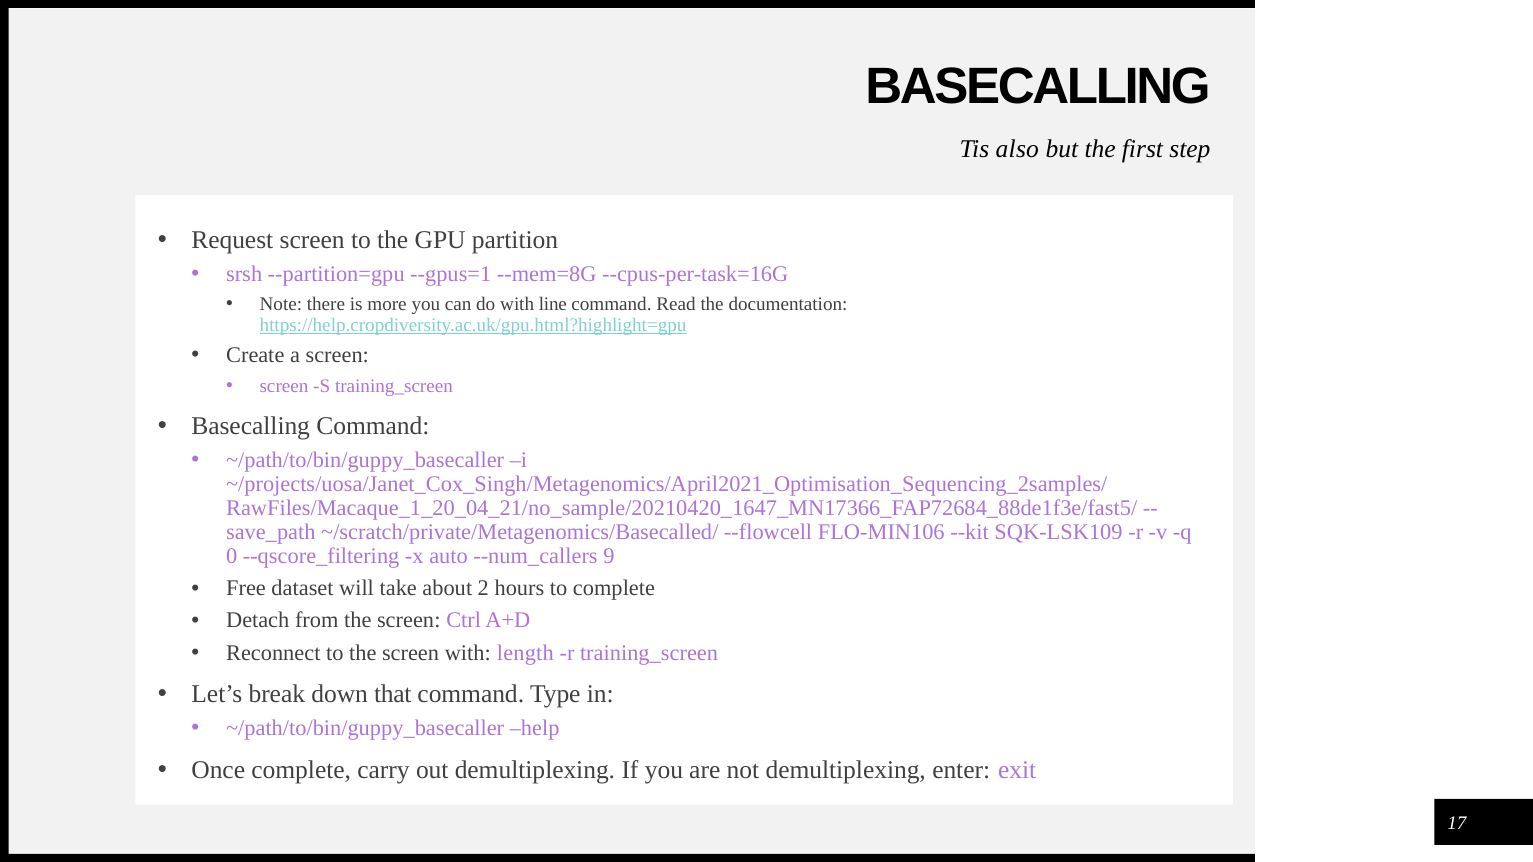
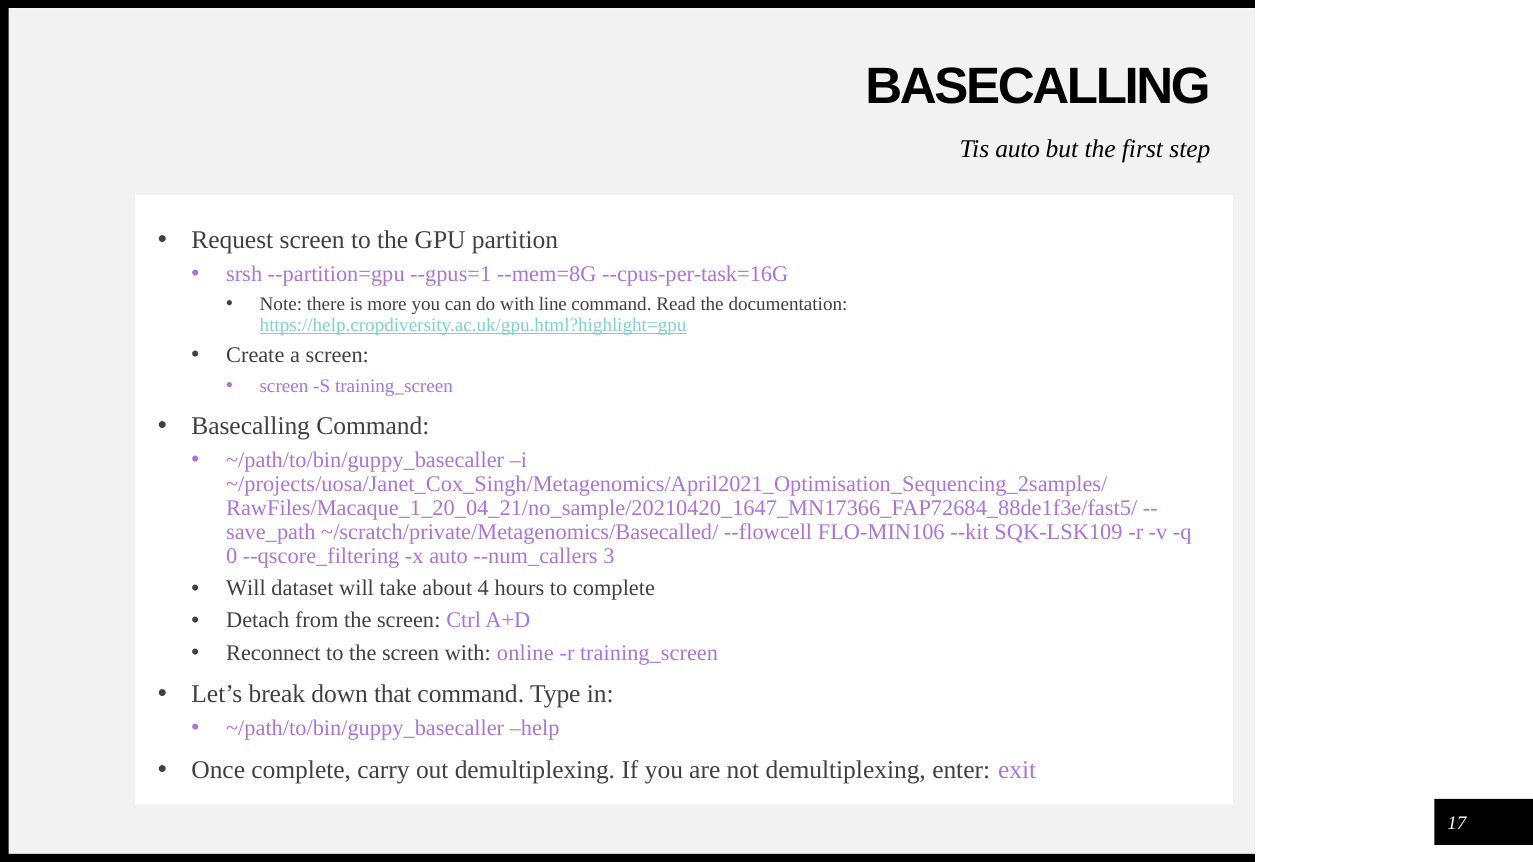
Tis also: also -> auto (1018, 149)
9: 9 -> 3 (609, 557)
Free: Free -> Will (246, 589)
2: 2 -> 4 (483, 589)
length: length -> online (525, 653)
